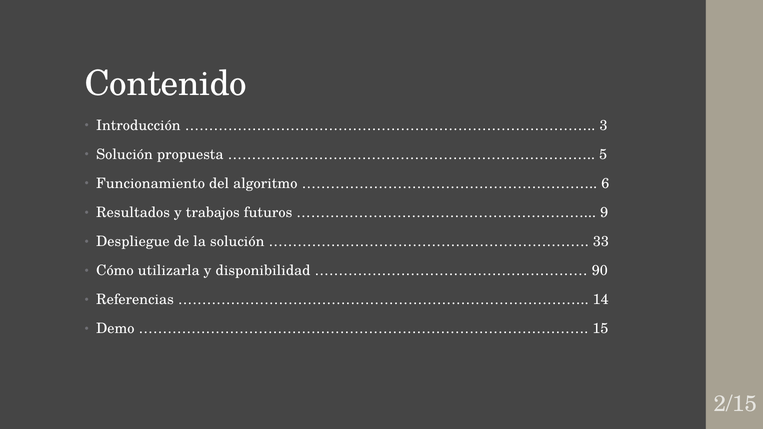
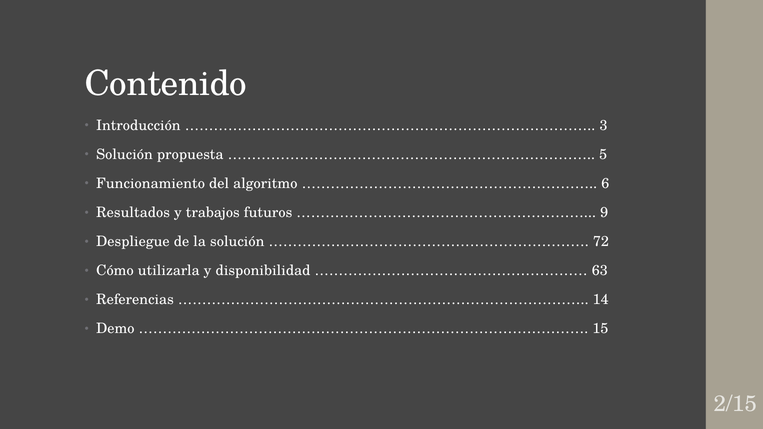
33: 33 -> 72 (601, 242)
90: 90 -> 63 (600, 271)
